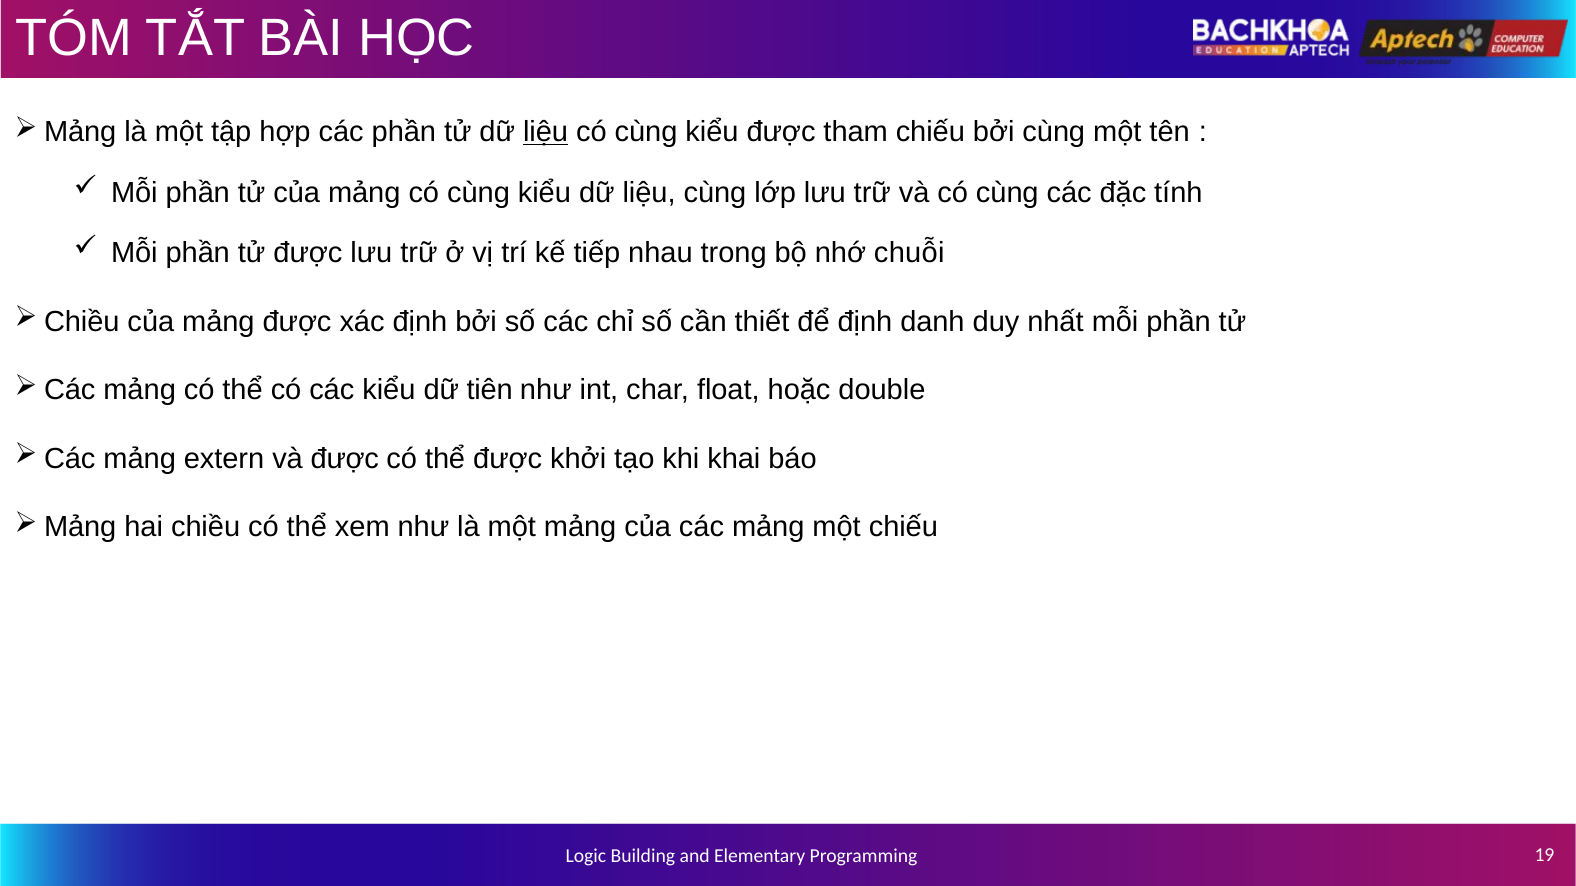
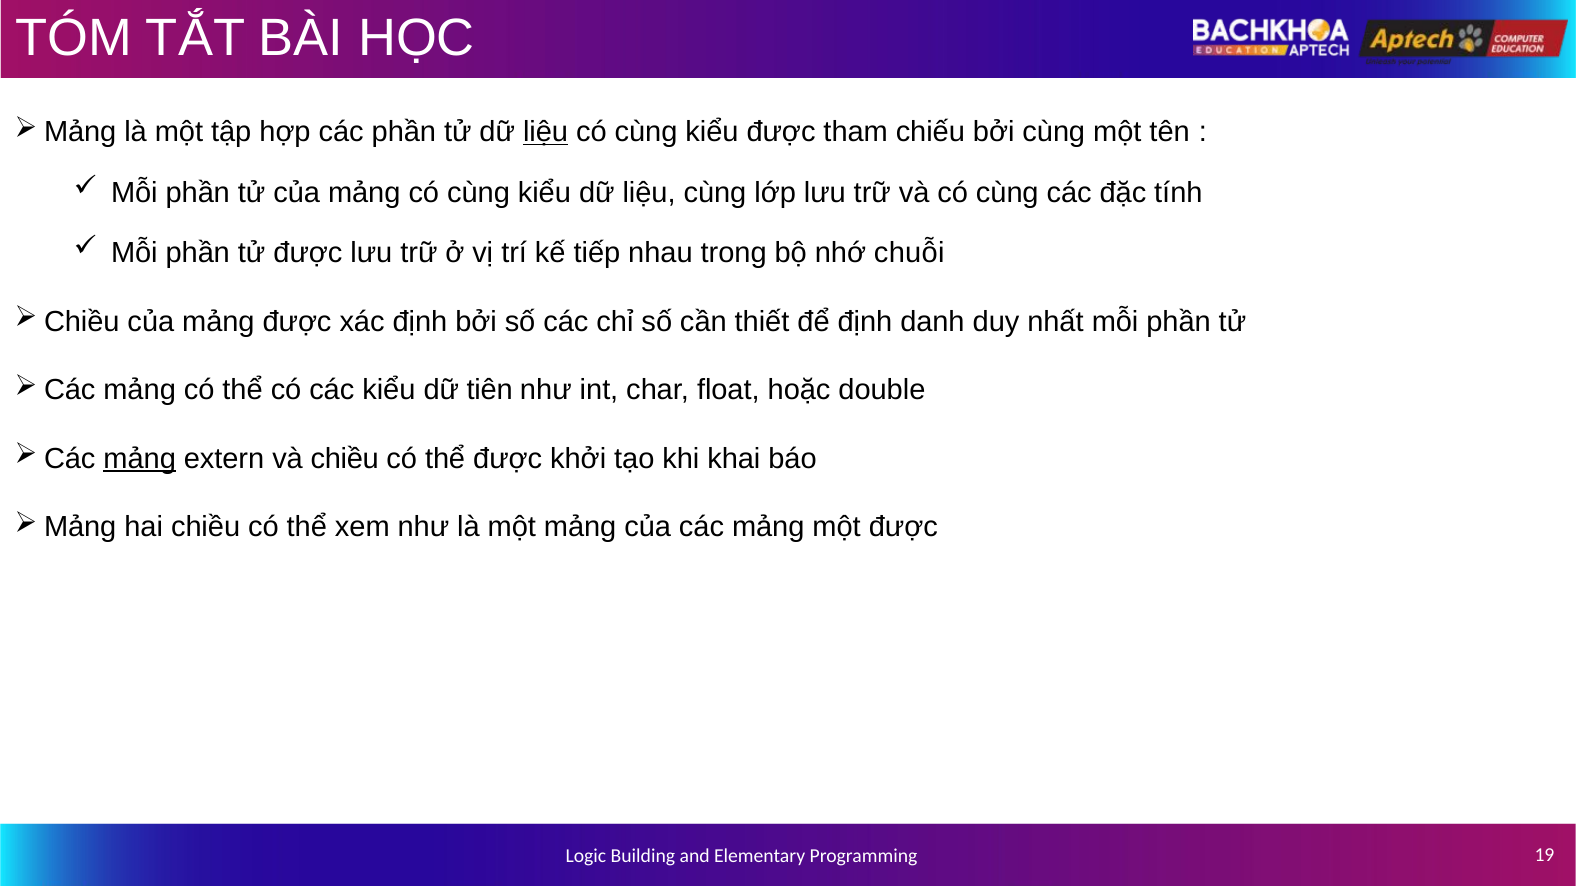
mảng underline: none -> present (140, 459)
và được: được -> chiều (345, 459)
một chiếu: chiếu -> được (903, 528)
